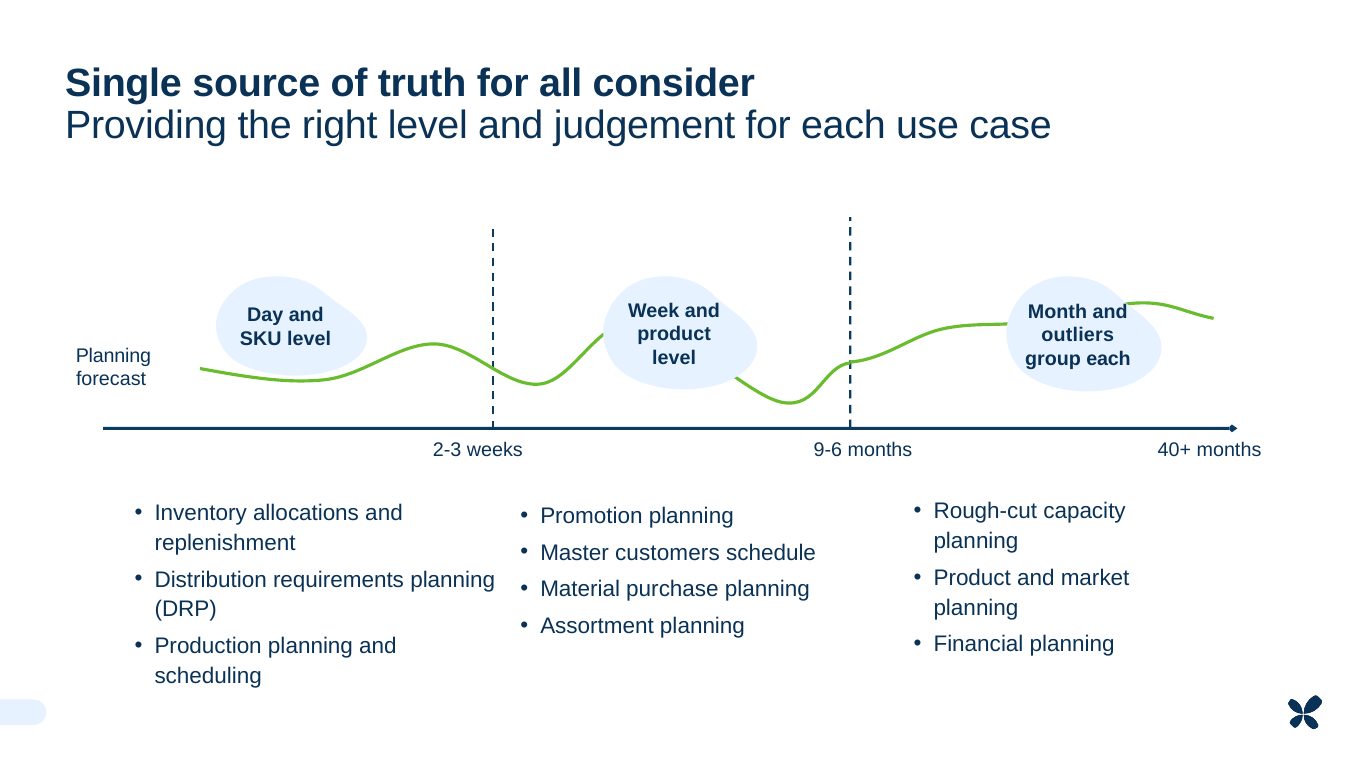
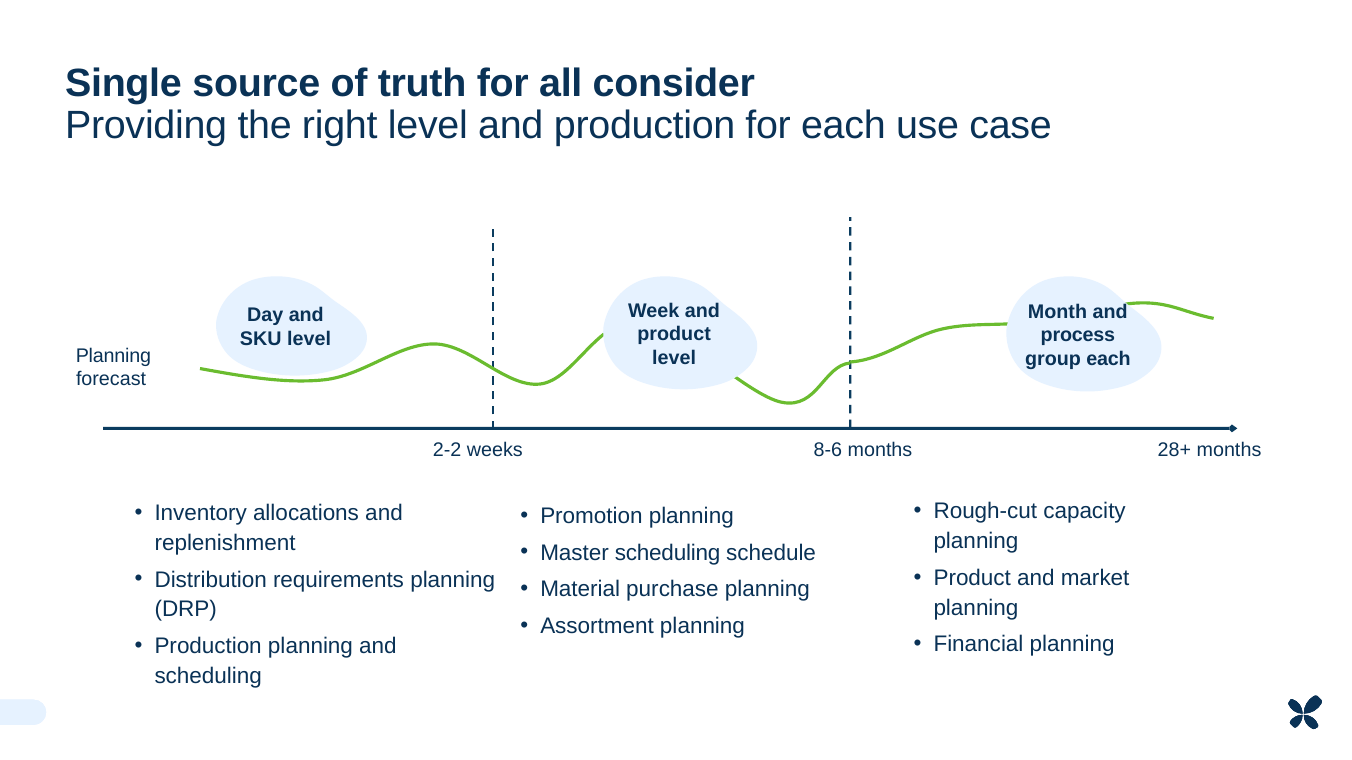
and judgement: judgement -> production (645, 126)
outliers: outliers -> process (1078, 335)
2-3: 2-3 -> 2-2 (447, 451)
9-6: 9-6 -> 8-6 (828, 450)
40+: 40+ -> 28+ (1174, 450)
Master customers: customers -> scheduling (668, 553)
